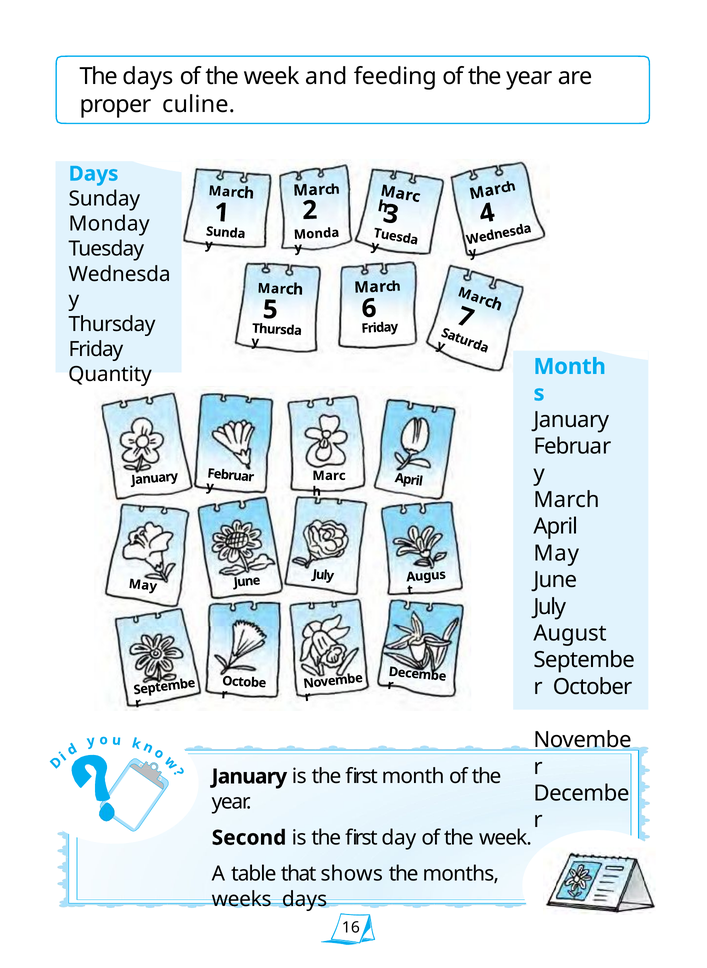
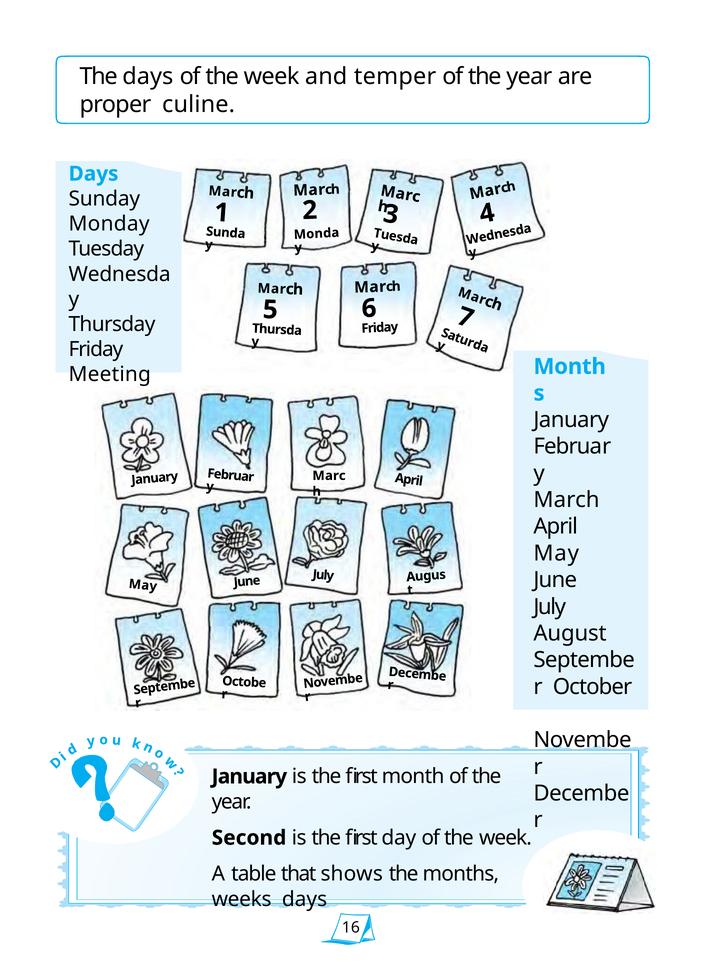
feeding: feeding -> temper (395, 76)
Quantity: Quantity -> Meeting (110, 374)
